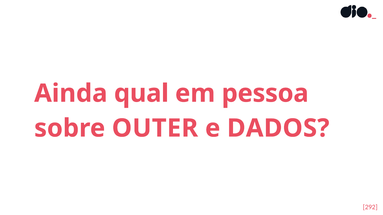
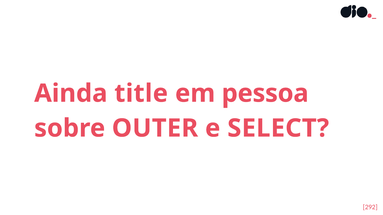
qual: qual -> title (141, 94)
DADOS: DADOS -> SELECT (278, 128)
